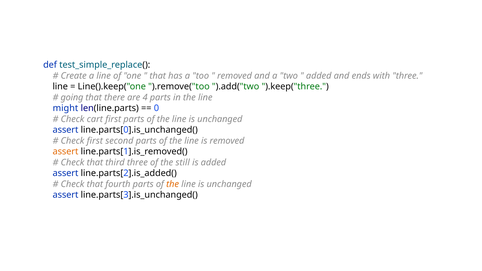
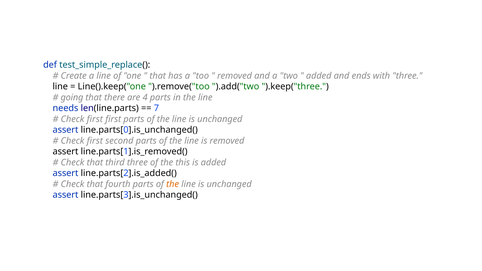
might: might -> needs (65, 108)
0: 0 -> 7 (156, 108)
cart: cart -> first (95, 119)
assert colour: orange -> black (66, 152)
still: still -> this (183, 163)
